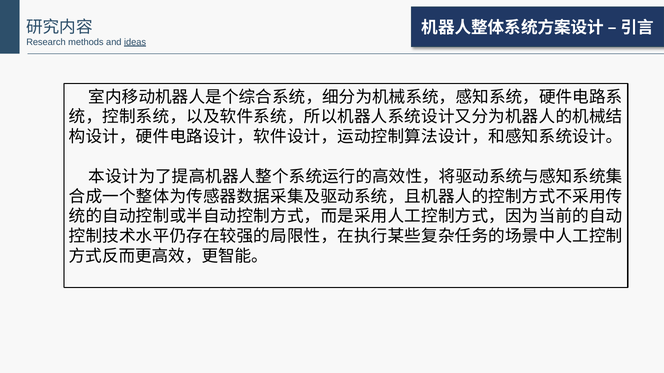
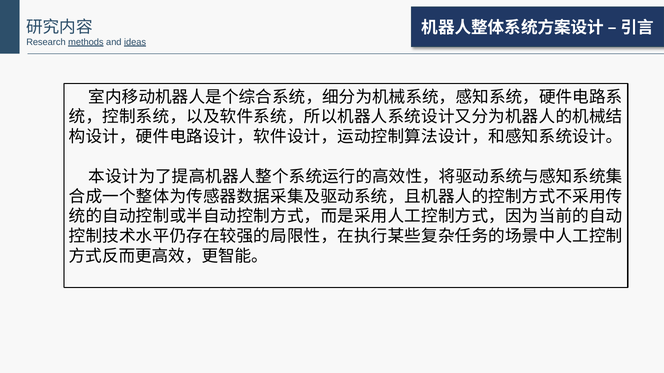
methods underline: none -> present (86, 42)
